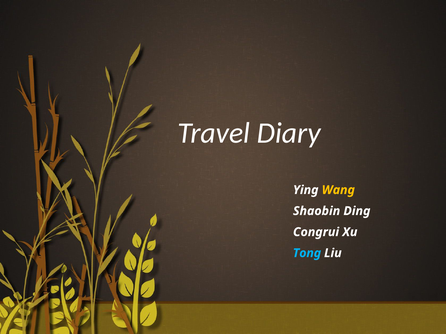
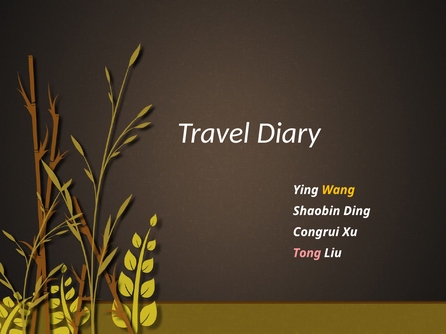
Tong colour: light blue -> pink (307, 253)
